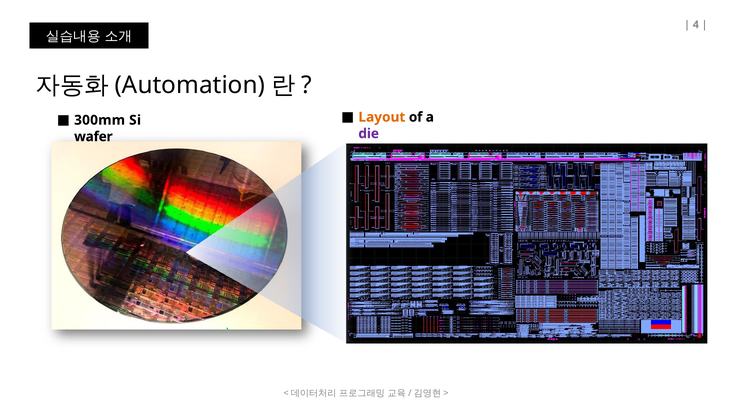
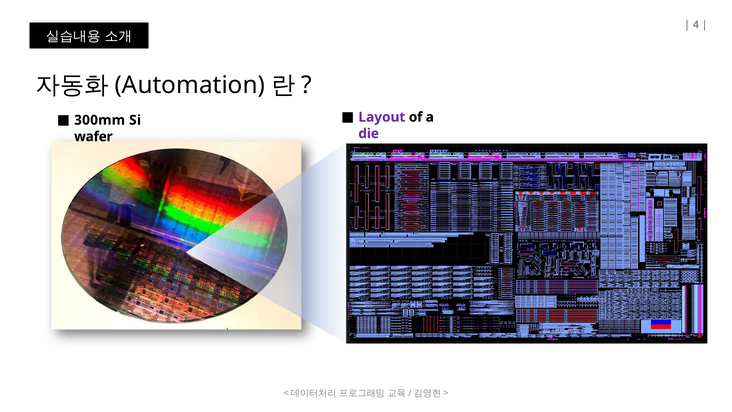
Layout colour: orange -> purple (382, 117)
